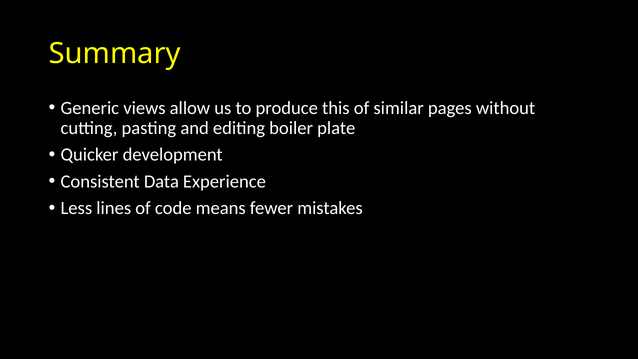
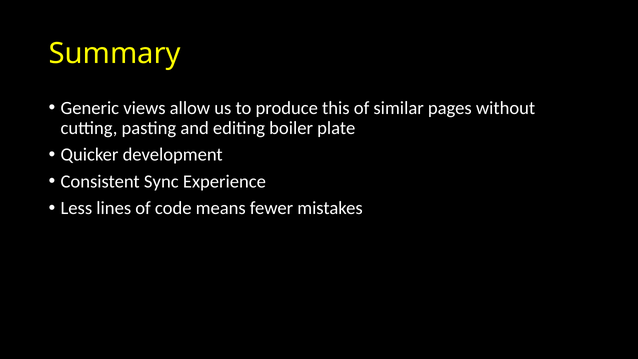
Data: Data -> Sync (161, 181)
